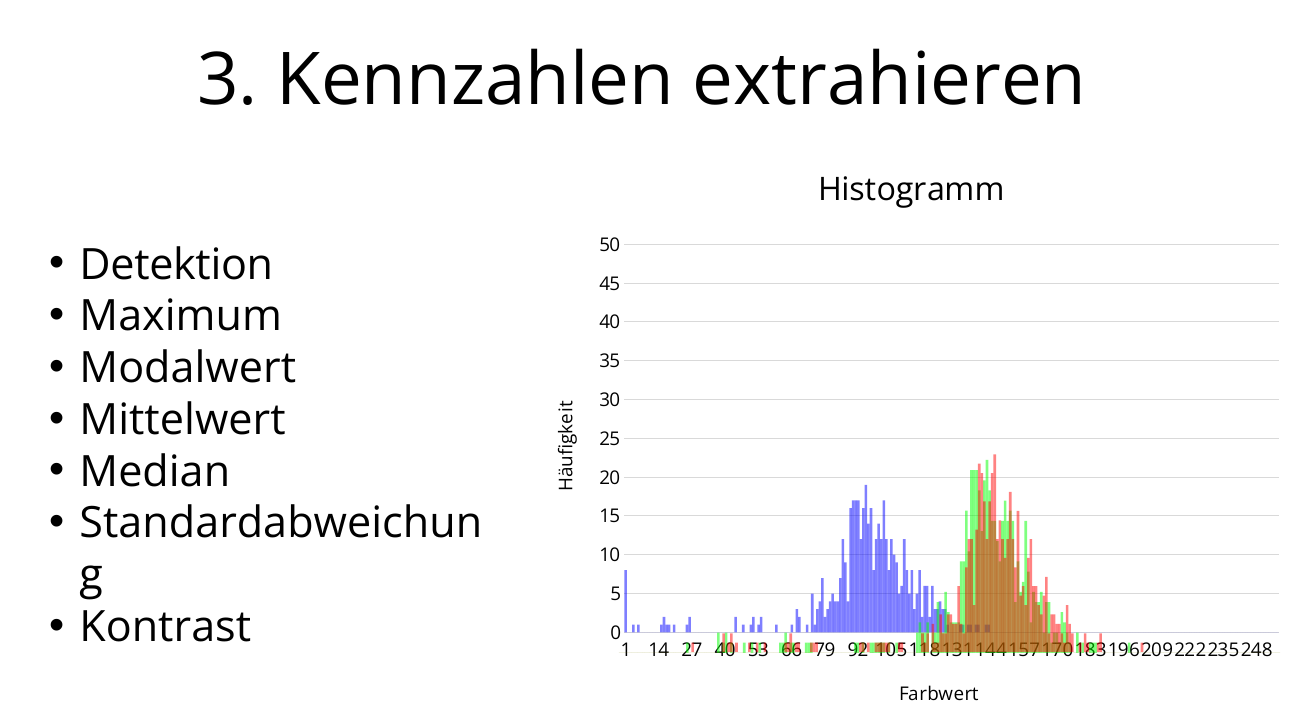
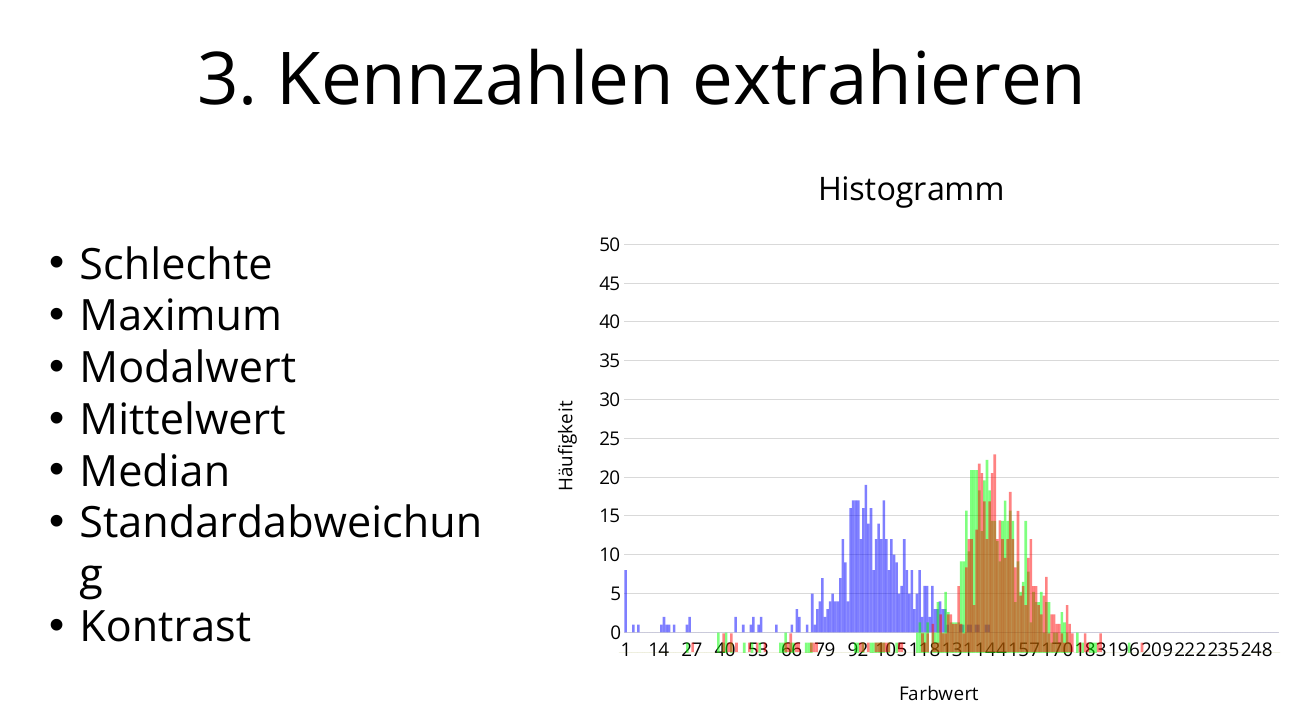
Detektion: Detektion -> Schlechte (176, 265)
